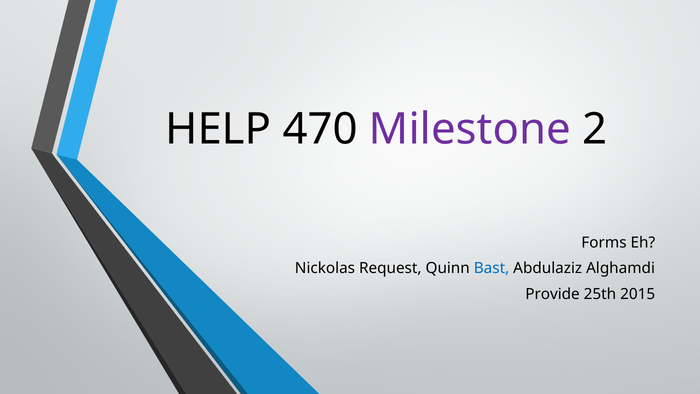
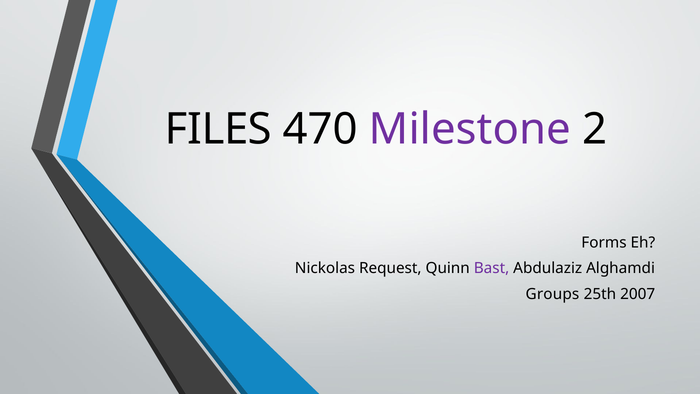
HELP: HELP -> FILES (218, 129)
Bast colour: blue -> purple (492, 268)
Provide: Provide -> Groups (552, 294)
2015: 2015 -> 2007 (638, 294)
